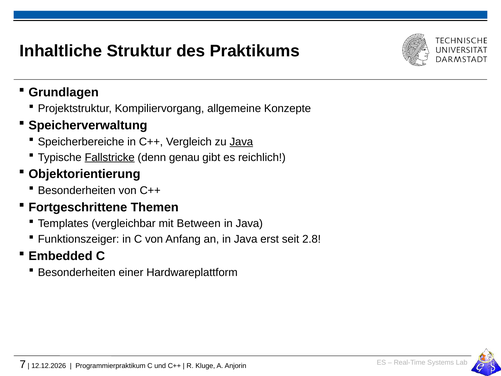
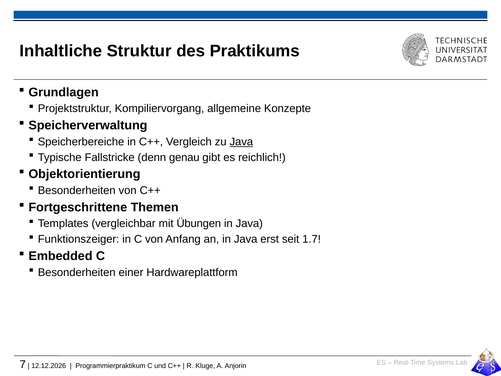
Fallstricke underline: present -> none (110, 157)
Between: Between -> Übungen (199, 223)
2.8: 2.8 -> 1.7 (312, 239)
